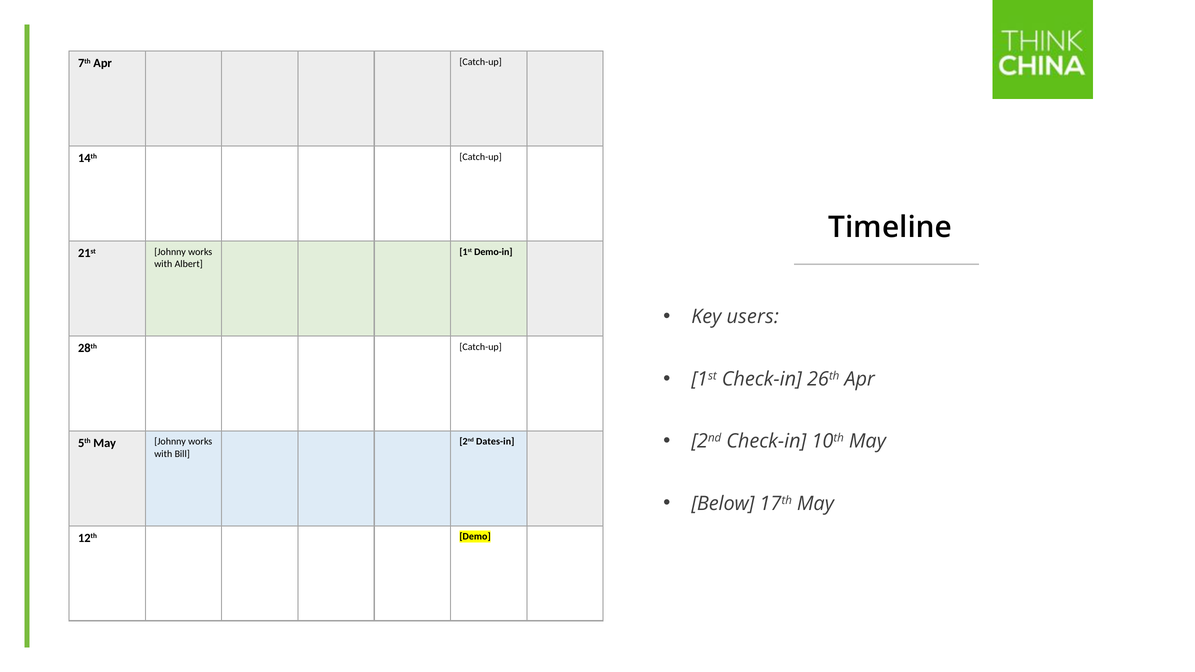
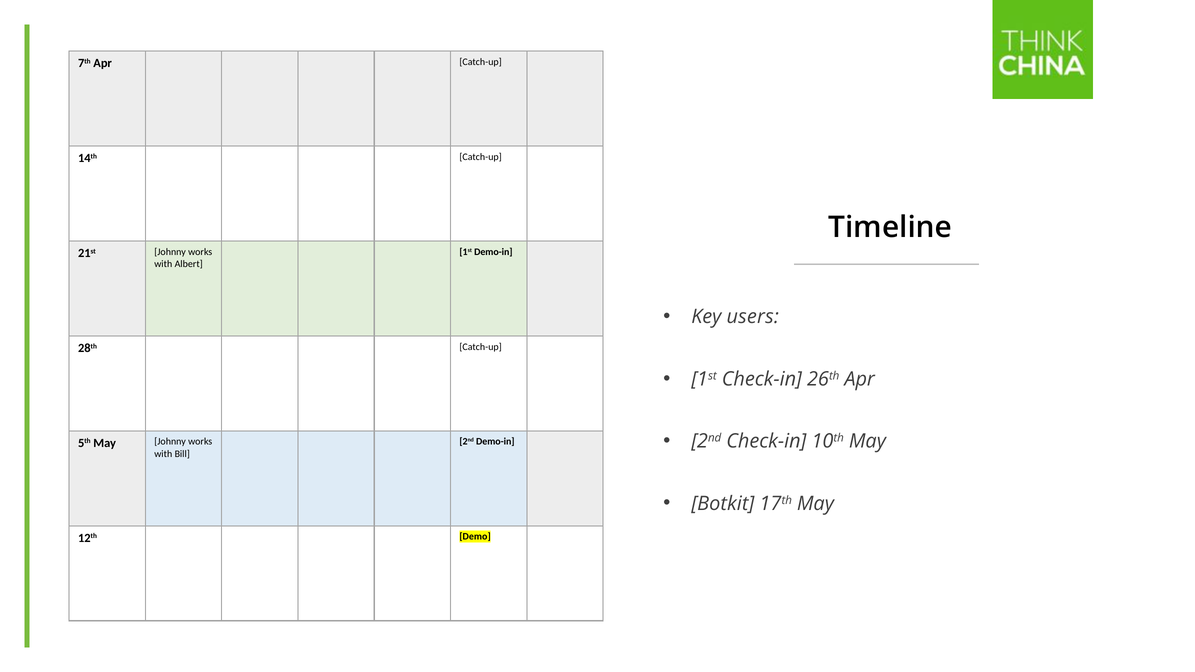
2nd Dates-in: Dates-in -> Demo-in (495, 442)
Below: Below -> Botkit (723, 504)
